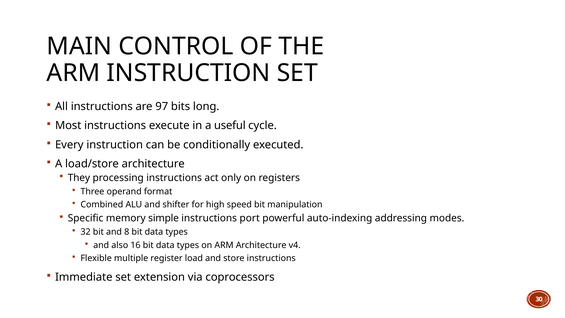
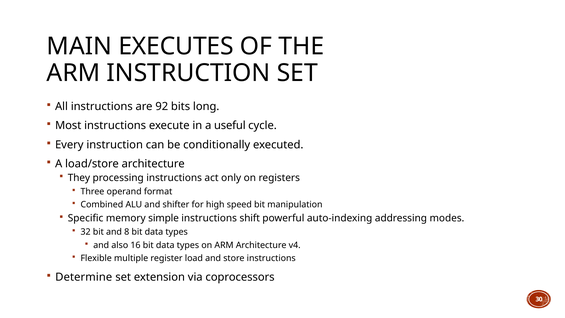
CONTROL: CONTROL -> EXECUTES (176, 46)
97: 97 -> 92 (162, 106)
port: port -> shift (250, 218)
Immediate: Immediate -> Determine (84, 277)
